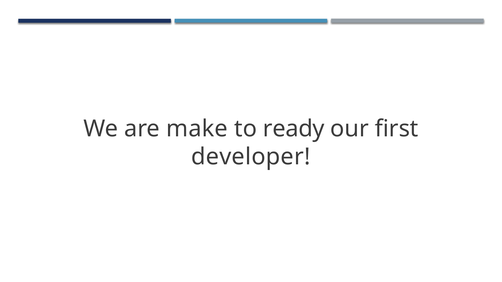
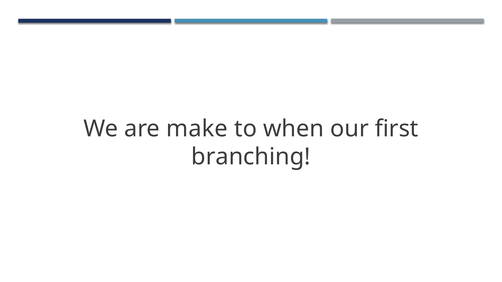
ready: ready -> when (294, 129)
developer: developer -> branching (251, 157)
